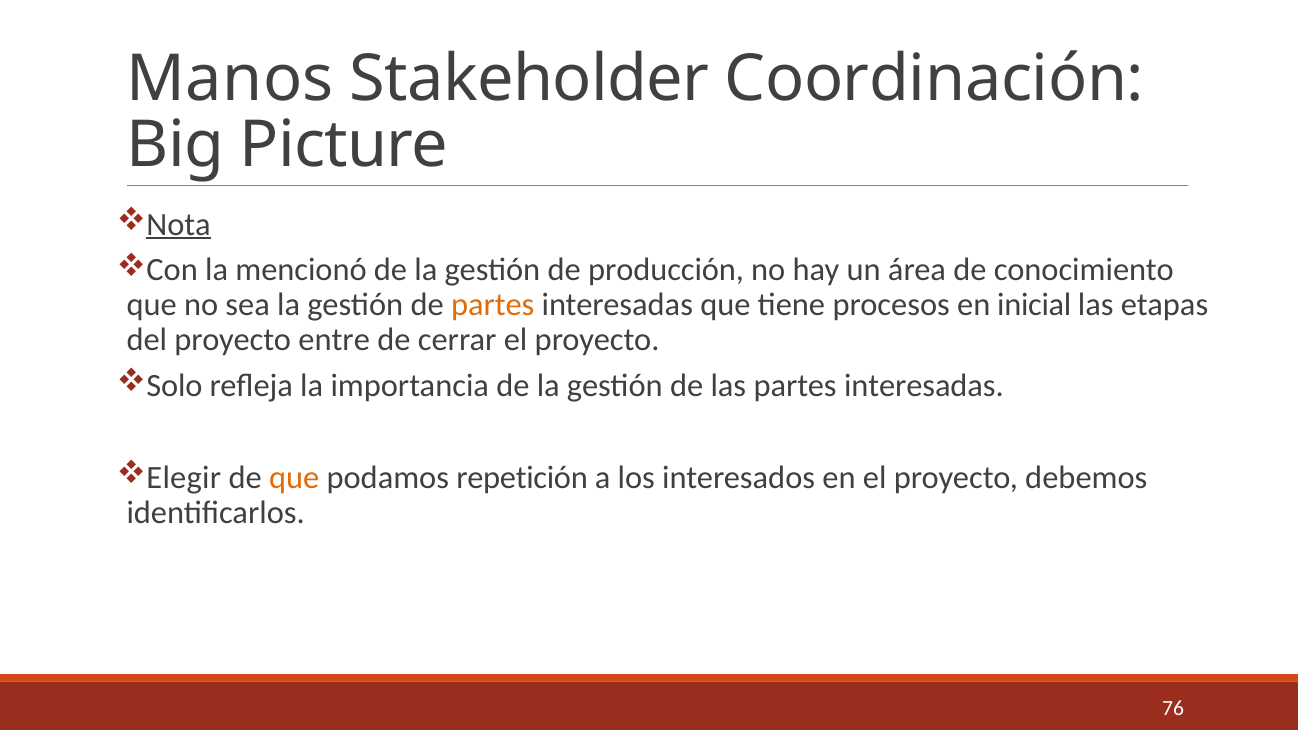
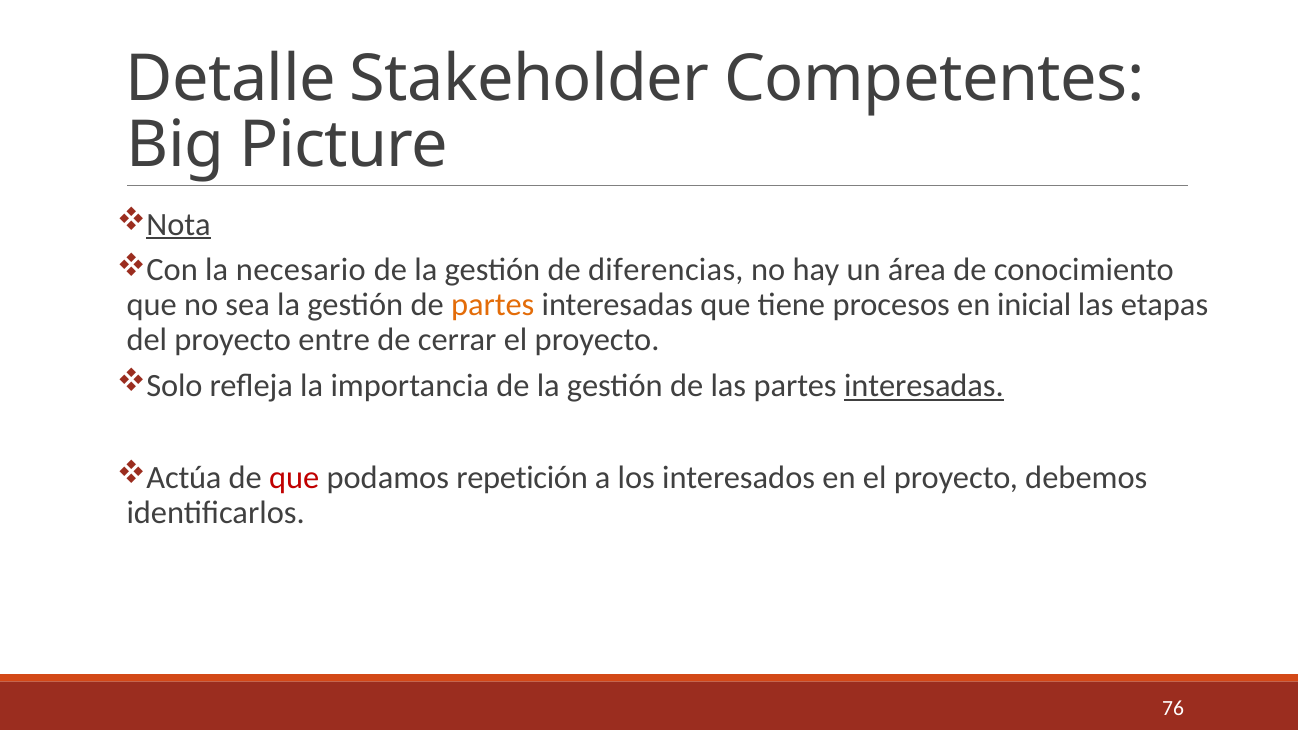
Manos: Manos -> Detalle (231, 79)
Coordinación: Coordinación -> Competentes (934, 79)
mencionó: mencionó -> necesario (301, 270)
producción: producción -> diferencias (666, 270)
interesadas underline: none -> present (924, 386)
Elegir: Elegir -> Actúa (184, 478)
que colour: orange -> red (294, 478)
